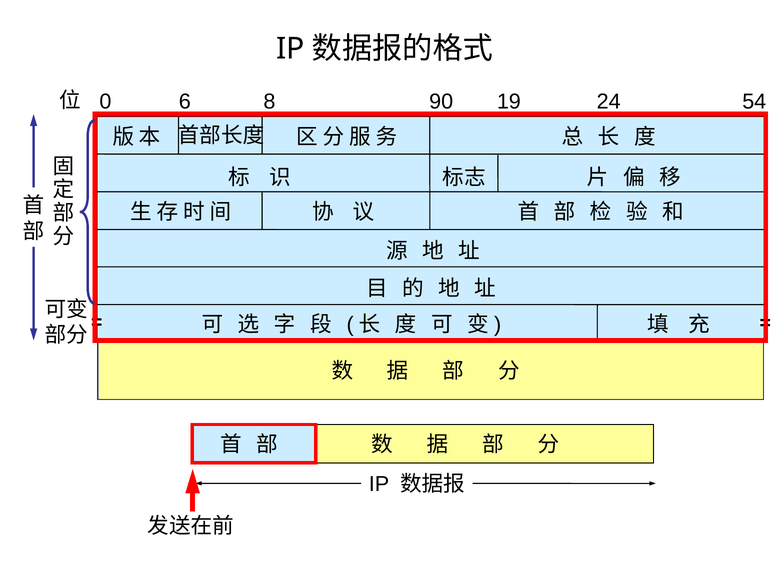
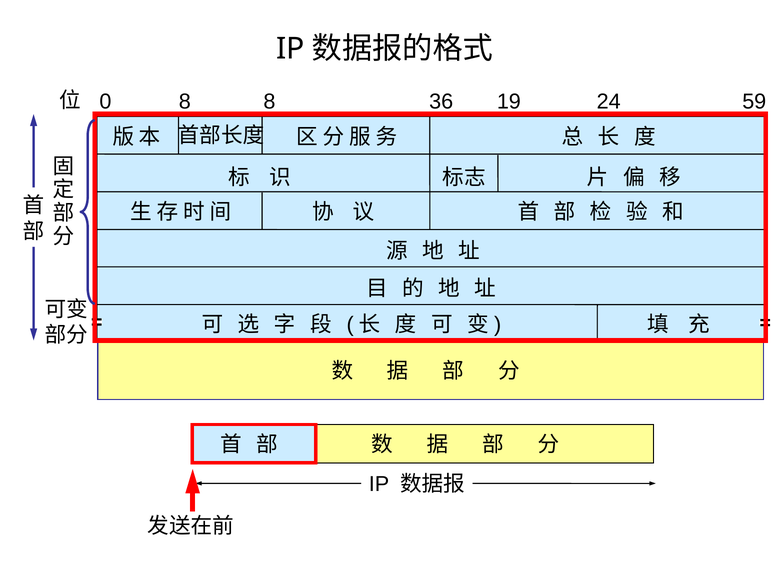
0 6: 6 -> 8 (185, 102)
90: 90 -> 36 (441, 102)
54: 54 -> 59 (754, 102)
